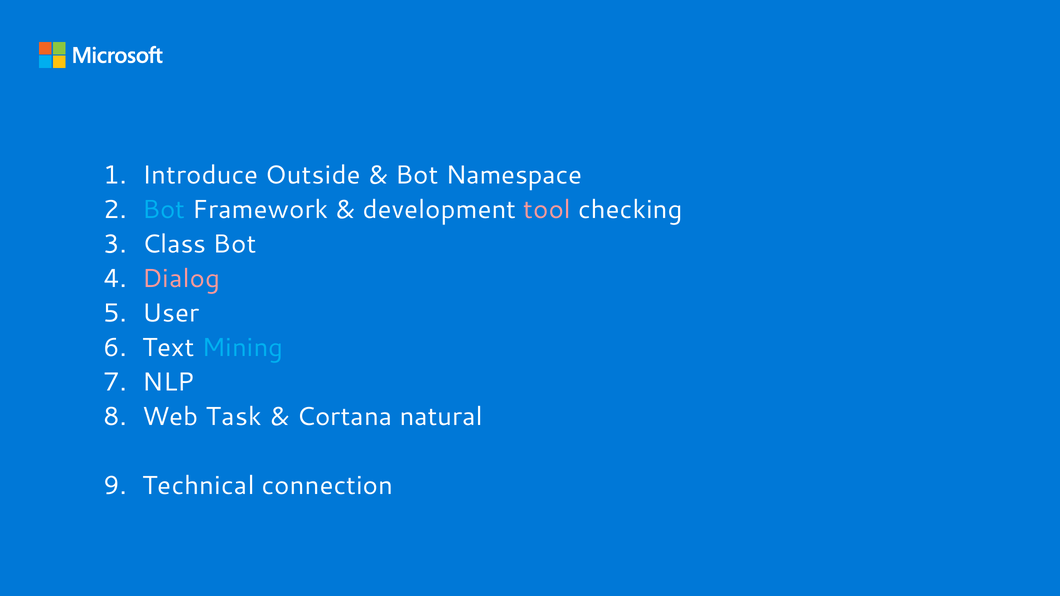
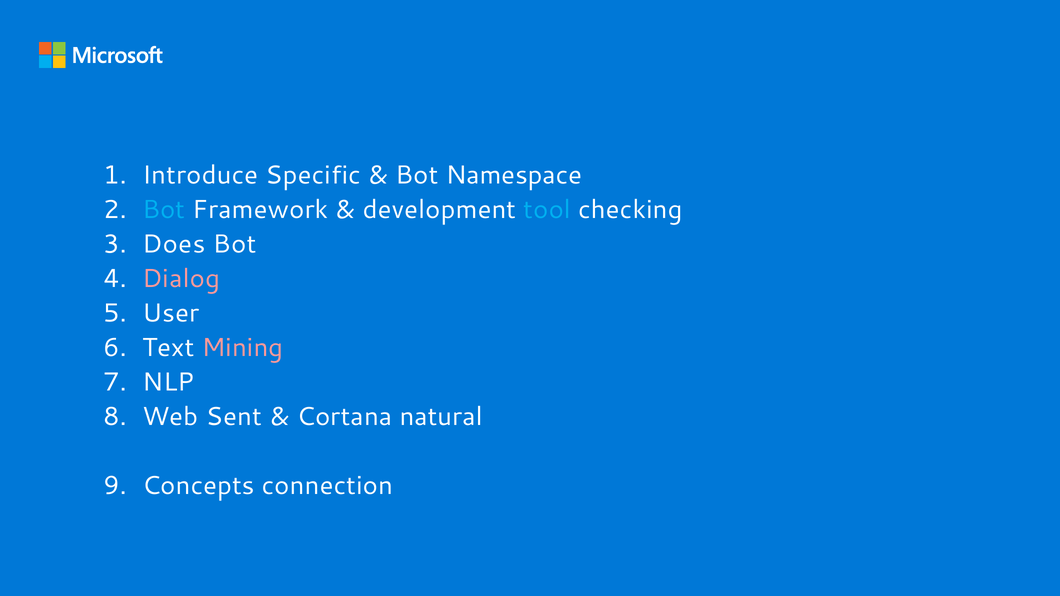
Outside: Outside -> Specific (313, 175)
tool colour: pink -> light blue (547, 210)
Class: Class -> Does (174, 244)
Mining colour: light blue -> pink (242, 348)
Task: Task -> Sent (234, 417)
Technical: Technical -> Concepts (198, 486)
